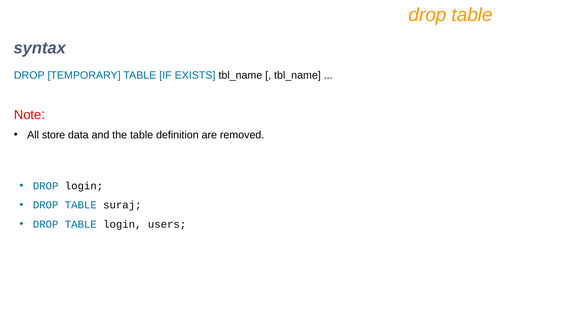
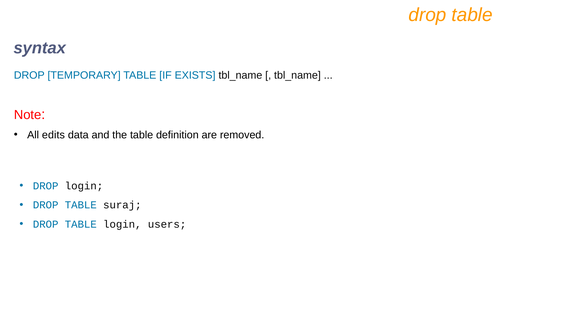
store: store -> edits (53, 135)
